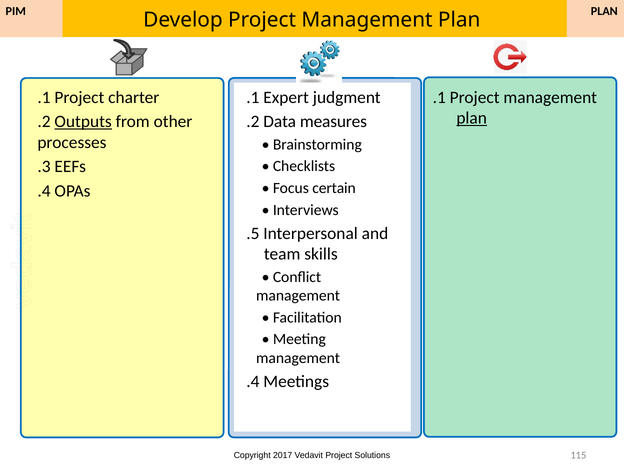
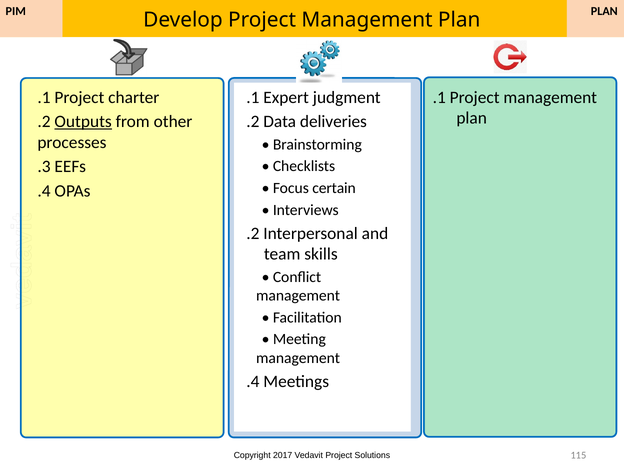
plan underline: present -> none (472, 118)
measures: measures -> deliveries (333, 122)
.5: .5 -> .2 (253, 233)
